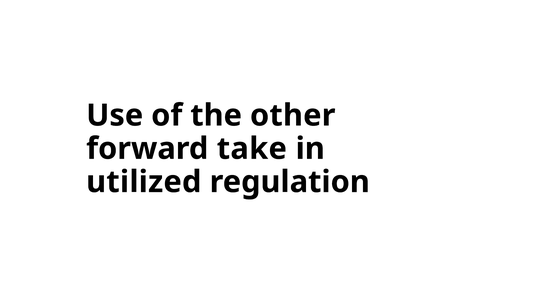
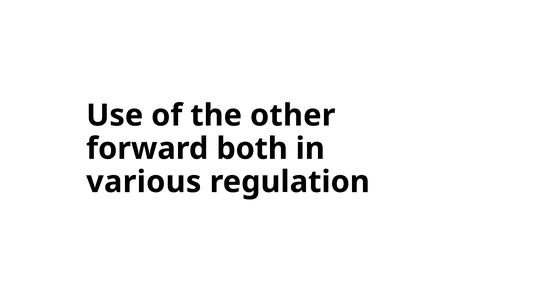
take: take -> both (252, 149)
utilized: utilized -> various (144, 182)
